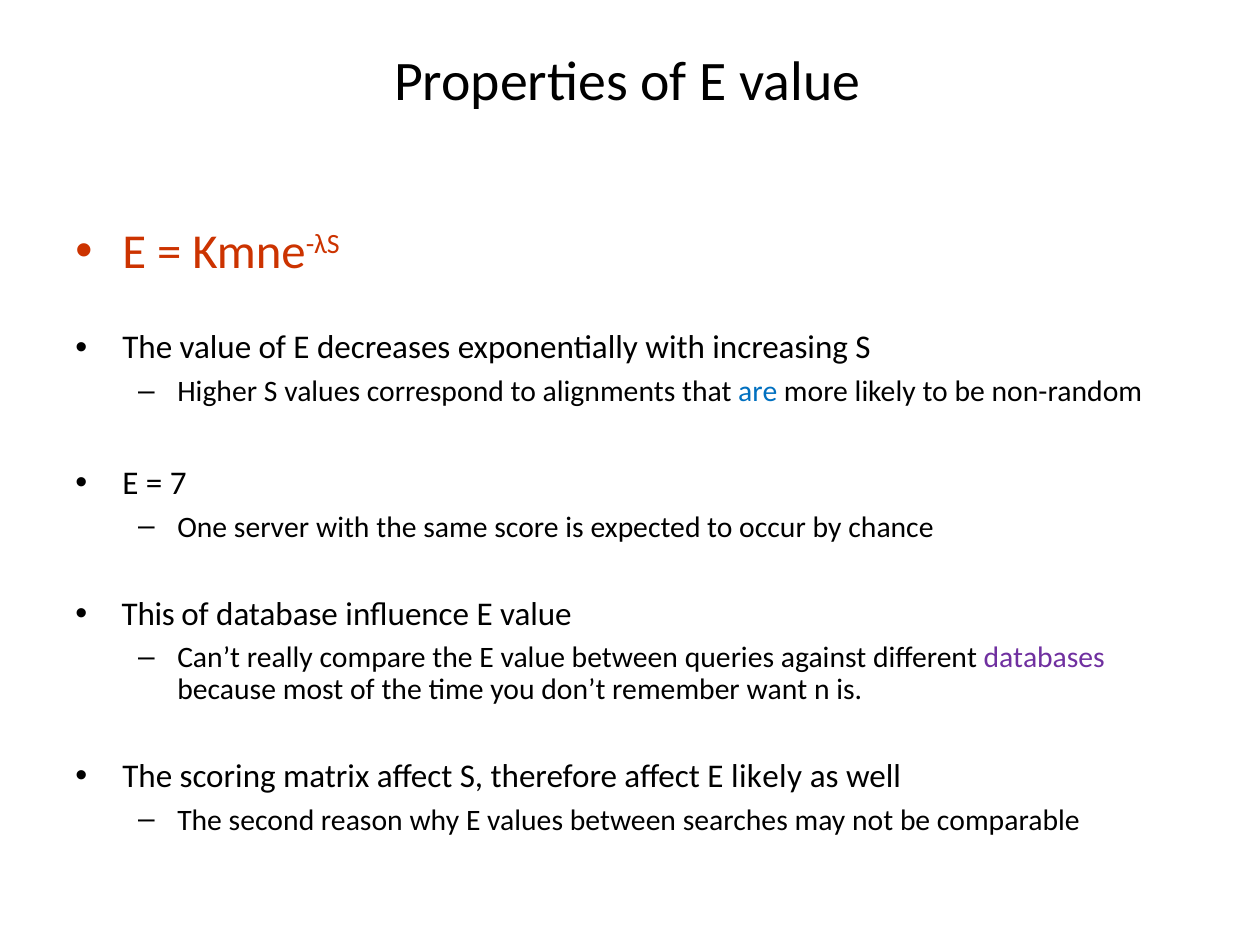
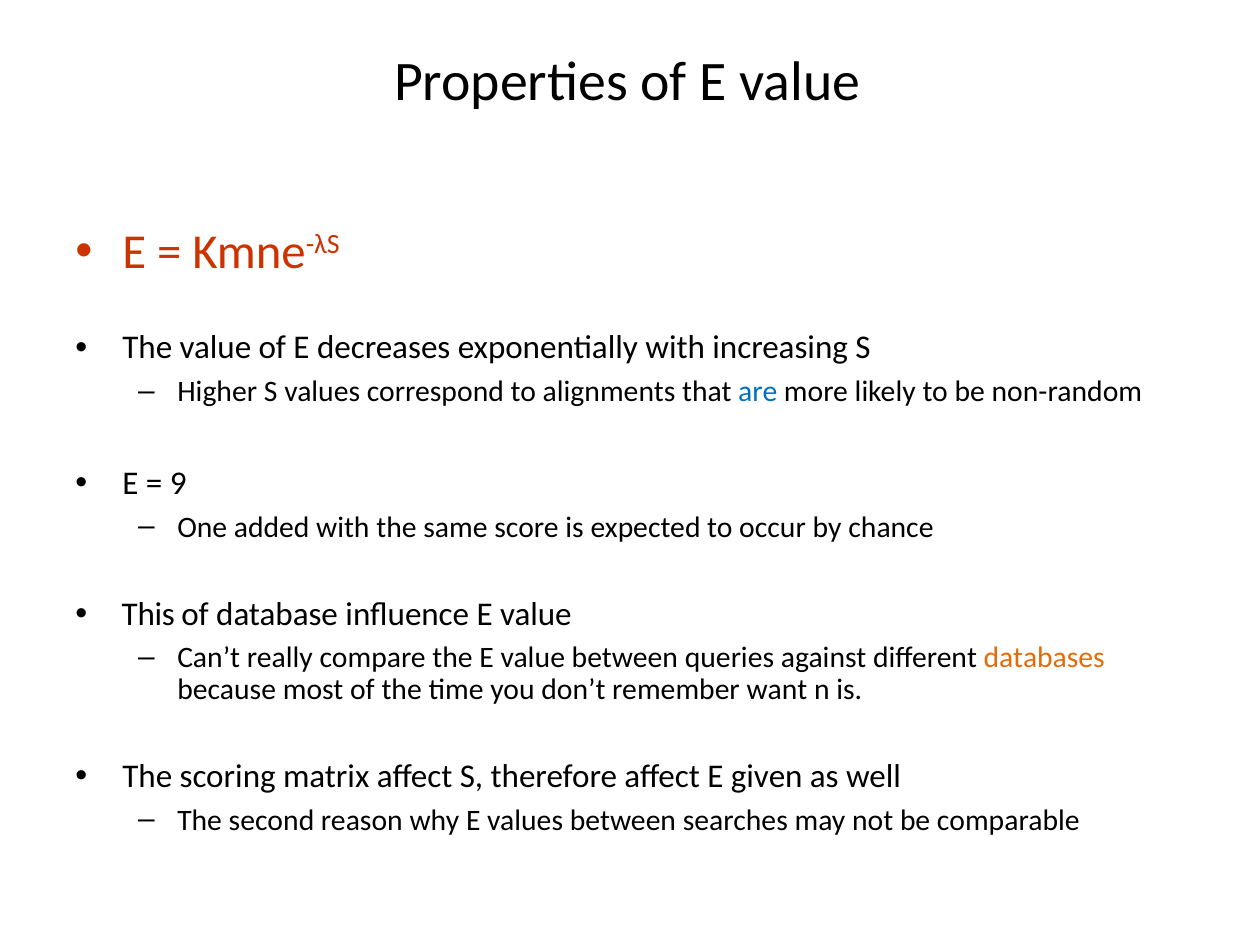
7: 7 -> 9 (178, 484)
server: server -> added (272, 527)
databases colour: purple -> orange (1044, 658)
E likely: likely -> given (767, 777)
